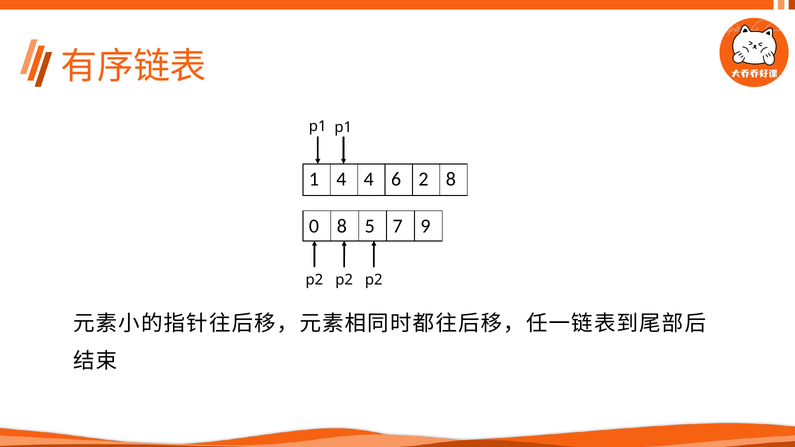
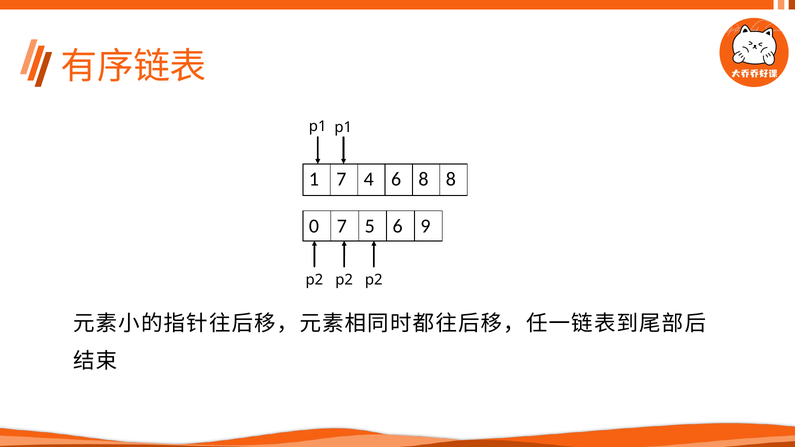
1 4: 4 -> 7 (341, 179)
6 2: 2 -> 8 (423, 179)
0 8: 8 -> 7 (342, 226)
5 7: 7 -> 6 (398, 226)
